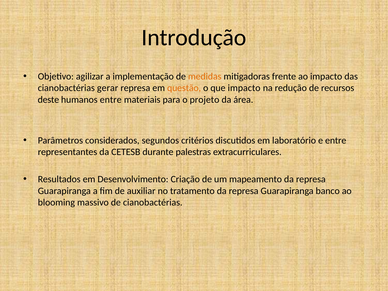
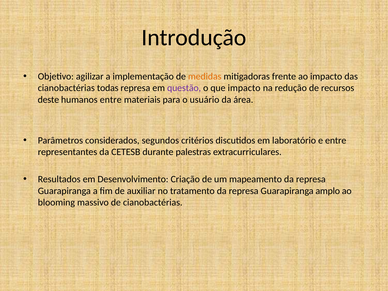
gerar: gerar -> todas (108, 88)
questão colour: orange -> purple (184, 88)
projeto: projeto -> usuário (205, 100)
banco: banco -> amplo (328, 191)
